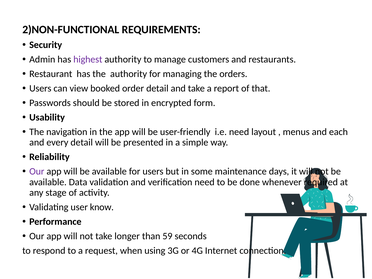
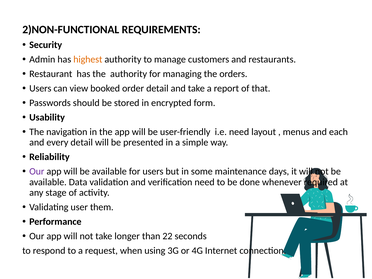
highest colour: purple -> orange (88, 59)
know: know -> them (102, 207)
59: 59 -> 22 (167, 236)
